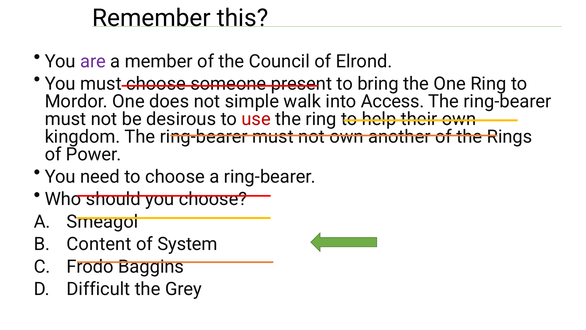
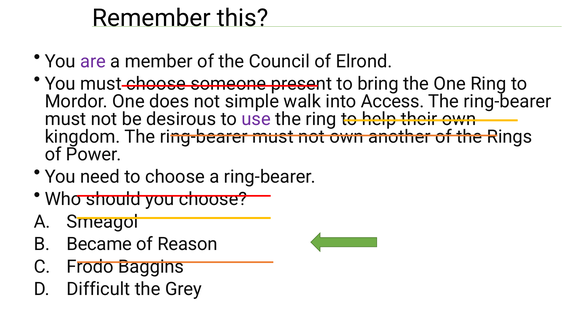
use colour: red -> purple (256, 119)
Content: Content -> Became (99, 244)
System: System -> Reason (187, 244)
